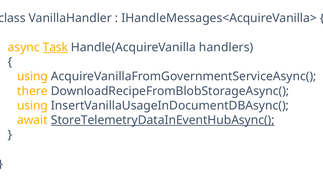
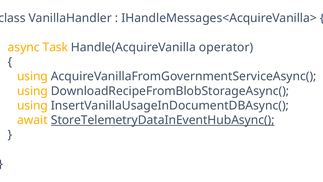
Task underline: present -> none (55, 47)
handlers: handlers -> operator (226, 47)
there: there -> using (32, 91)
